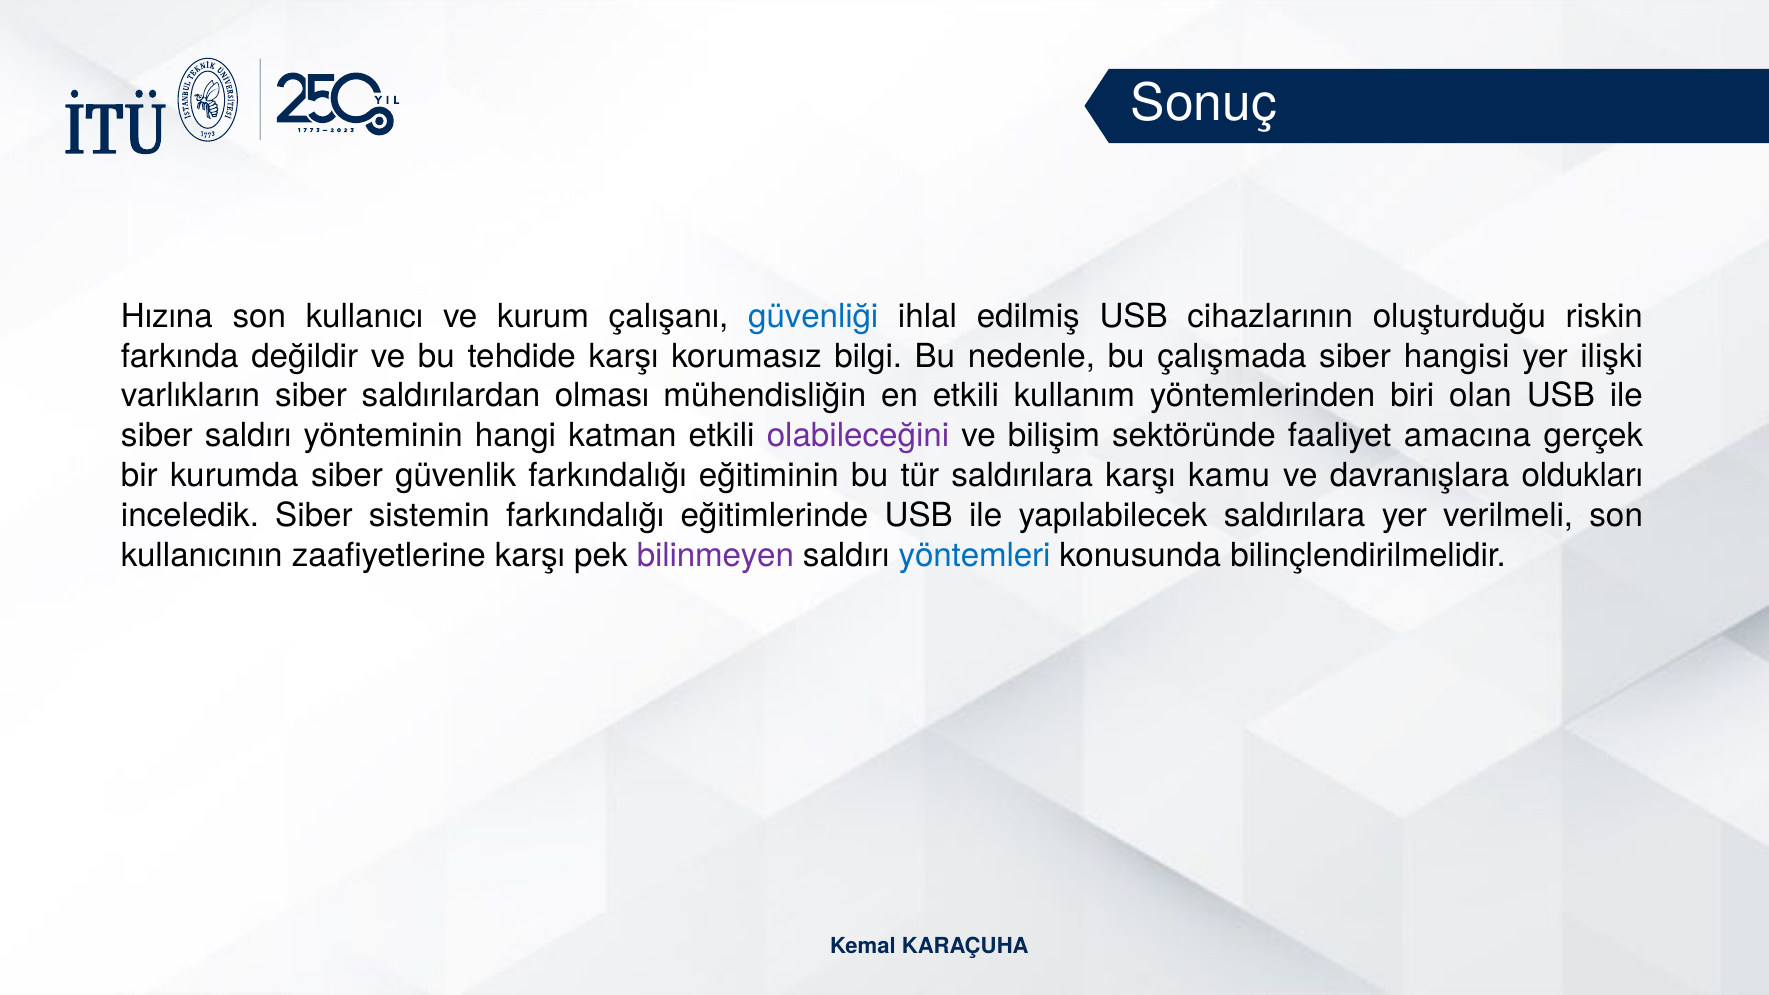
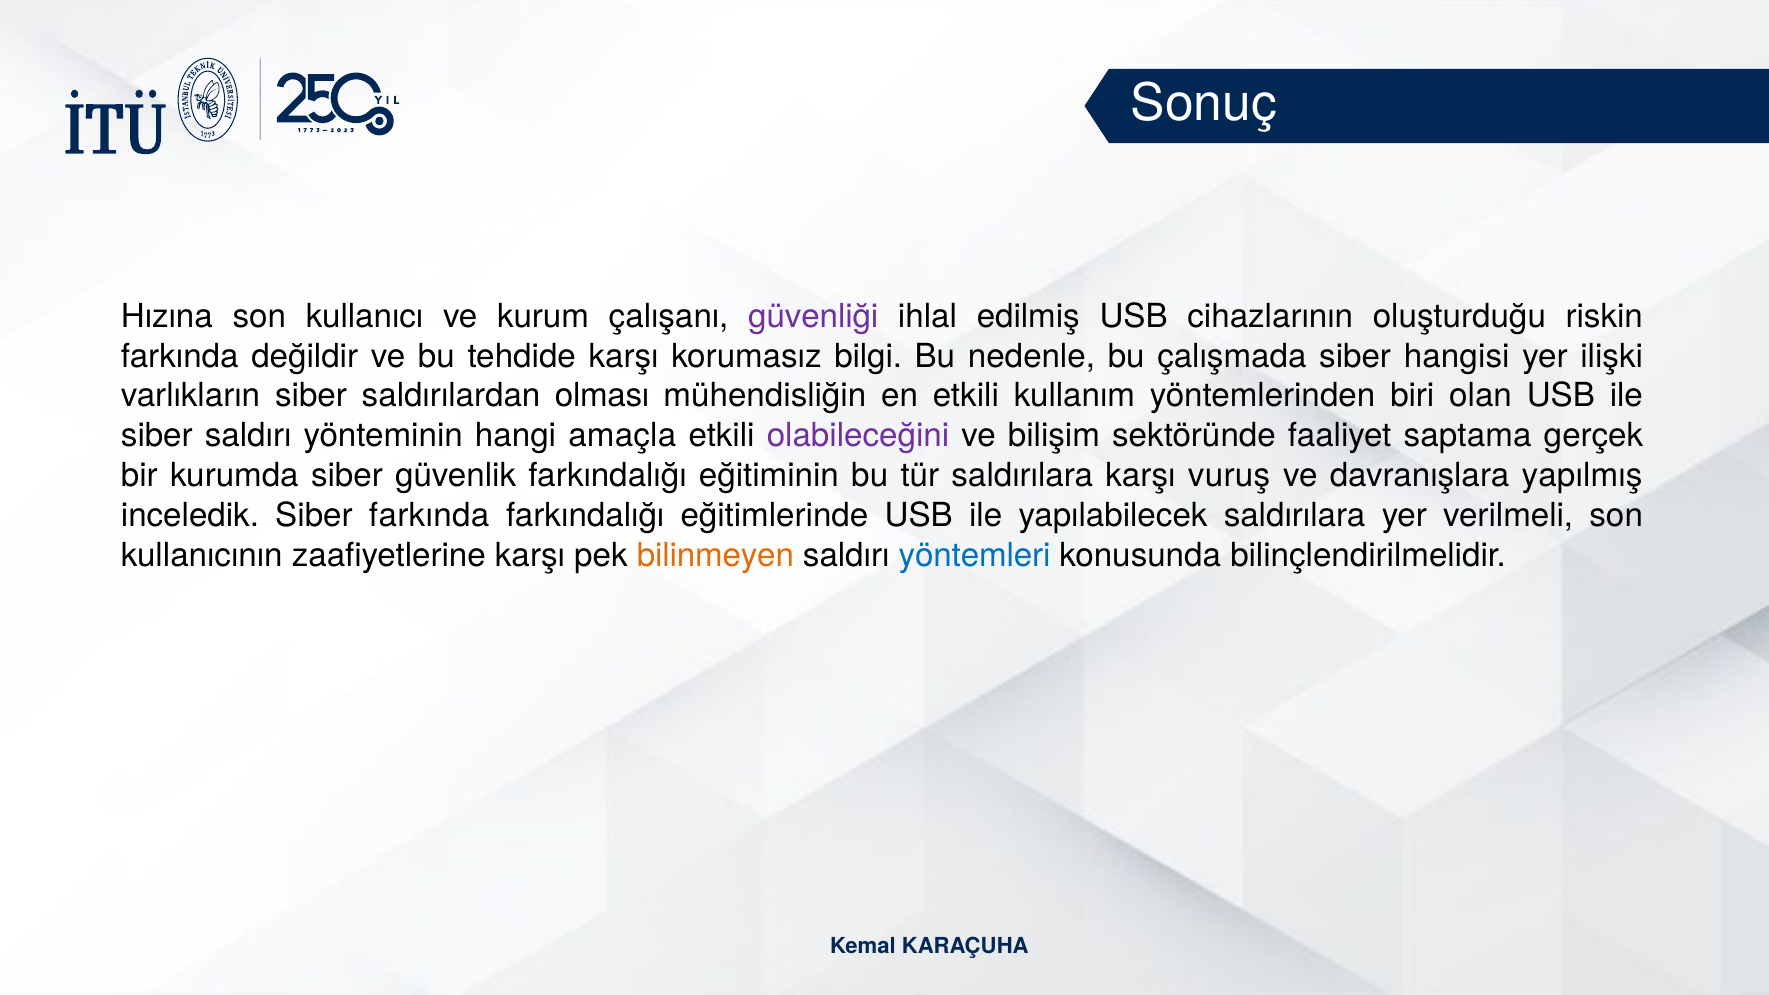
güvenliği colour: blue -> purple (813, 316)
katman: katman -> amaçla (622, 436)
amacına: amacına -> saptama (1468, 436)
kamu: kamu -> vuruş (1229, 476)
oldukları: oldukları -> yapılmış (1582, 476)
Siber sistemin: sistemin -> farkında (429, 515)
bilinmeyen colour: purple -> orange (715, 555)
